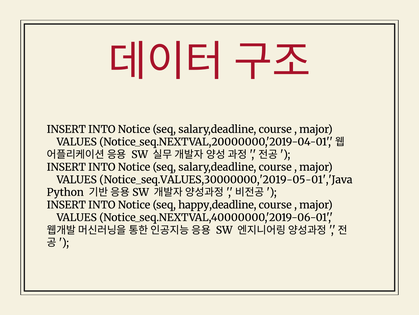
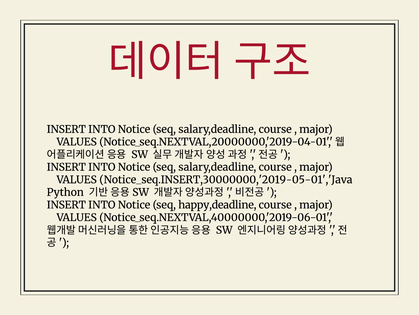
Notice_seq.VALUES,30000000,'2019-05-01','Java: Notice_seq.VALUES,30000000,'2019-05-01','Java -> Notice_seq.INSERT,30000000,'2019-05-01','Java (226, 179)
